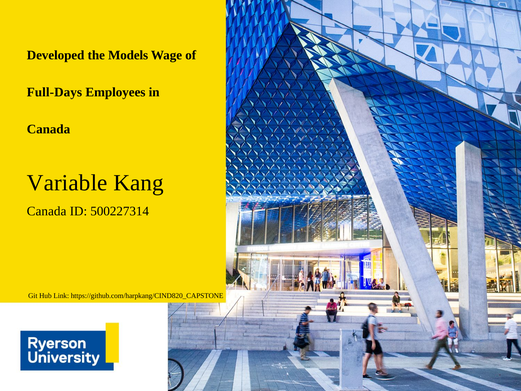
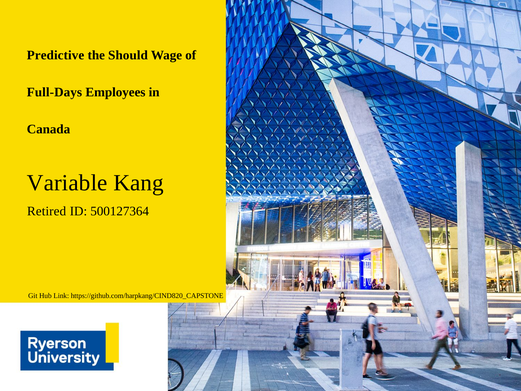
Developed: Developed -> Predictive (56, 55)
Models: Models -> Should (128, 55)
Canada: Canada -> Retired (47, 211)
500227314: 500227314 -> 500127364 (120, 211)
